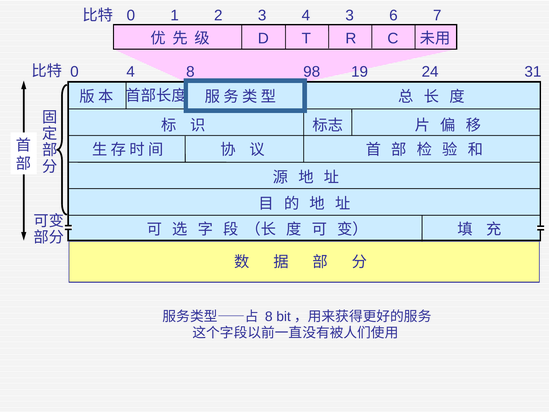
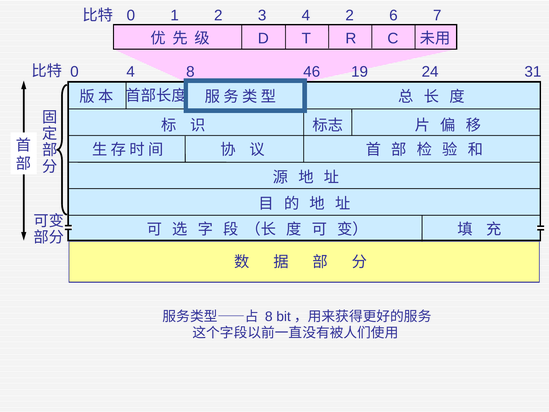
4 3: 3 -> 2 (350, 16)
98: 98 -> 46 (312, 72)
